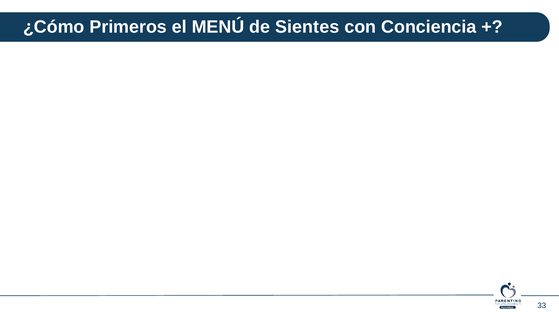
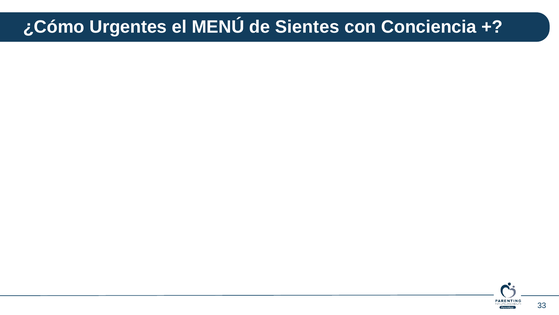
Primeros: Primeros -> Urgentes (128, 27)
